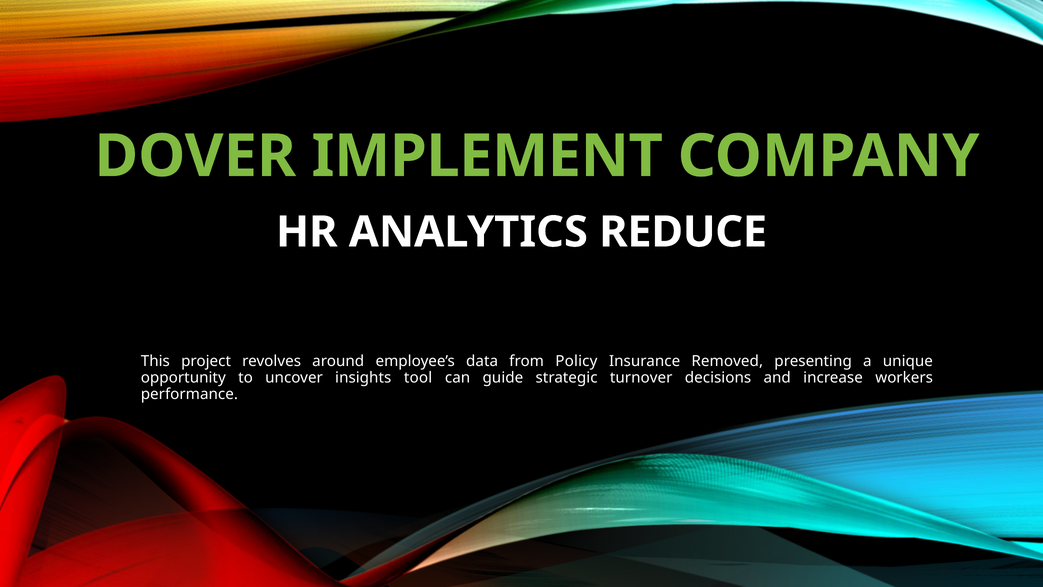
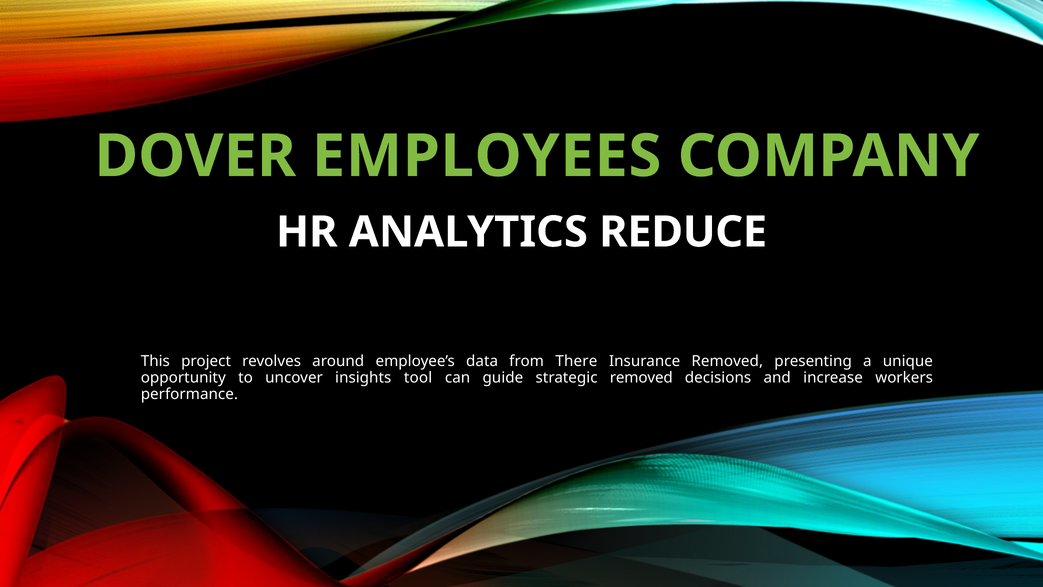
IMPLEMENT: IMPLEMENT -> EMPLOYEES (487, 156)
Policy: Policy -> There (576, 361)
strategic turnover: turnover -> removed (641, 377)
